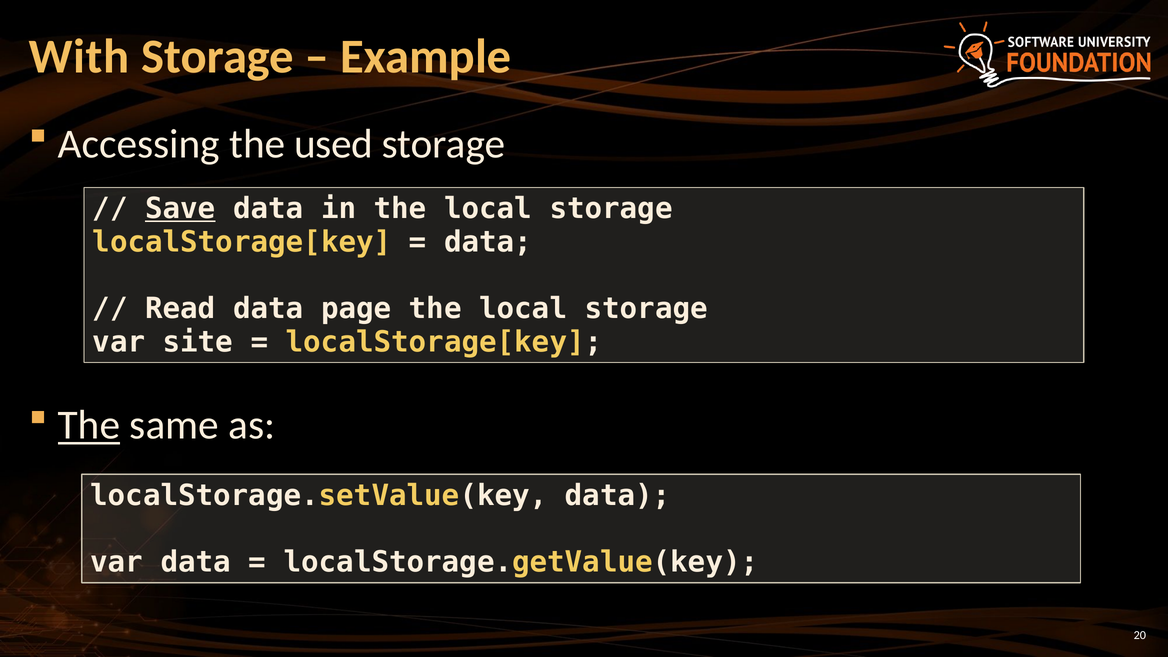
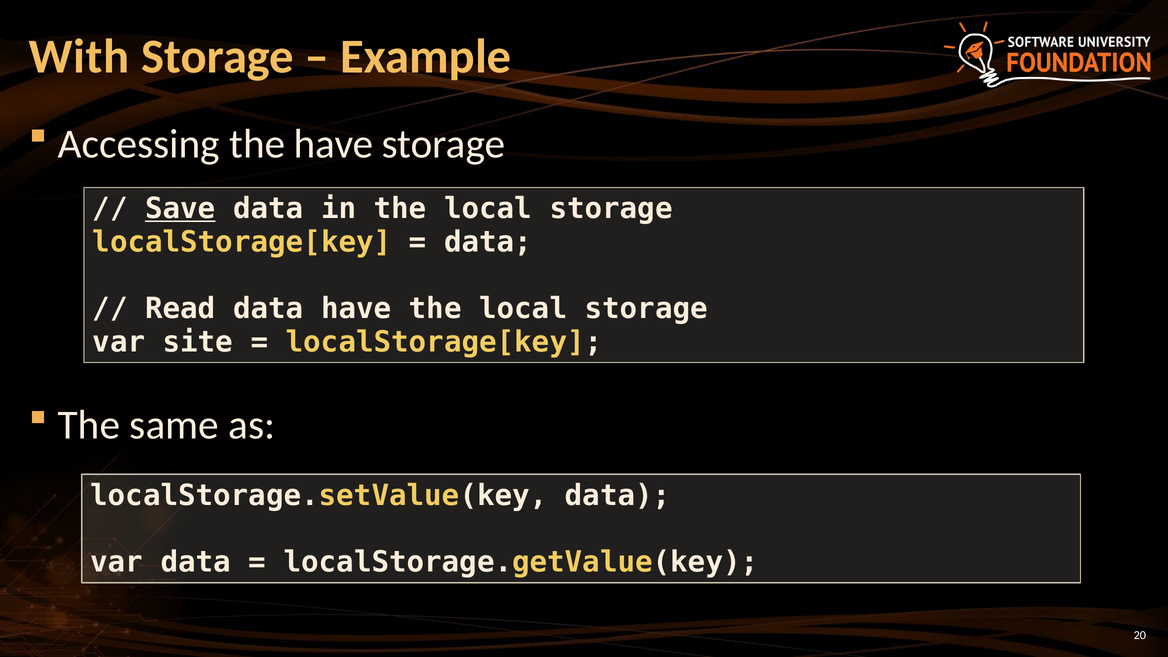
the used: used -> have (334, 144)
data page: page -> have (356, 309)
The underline: present -> none (89, 425)
